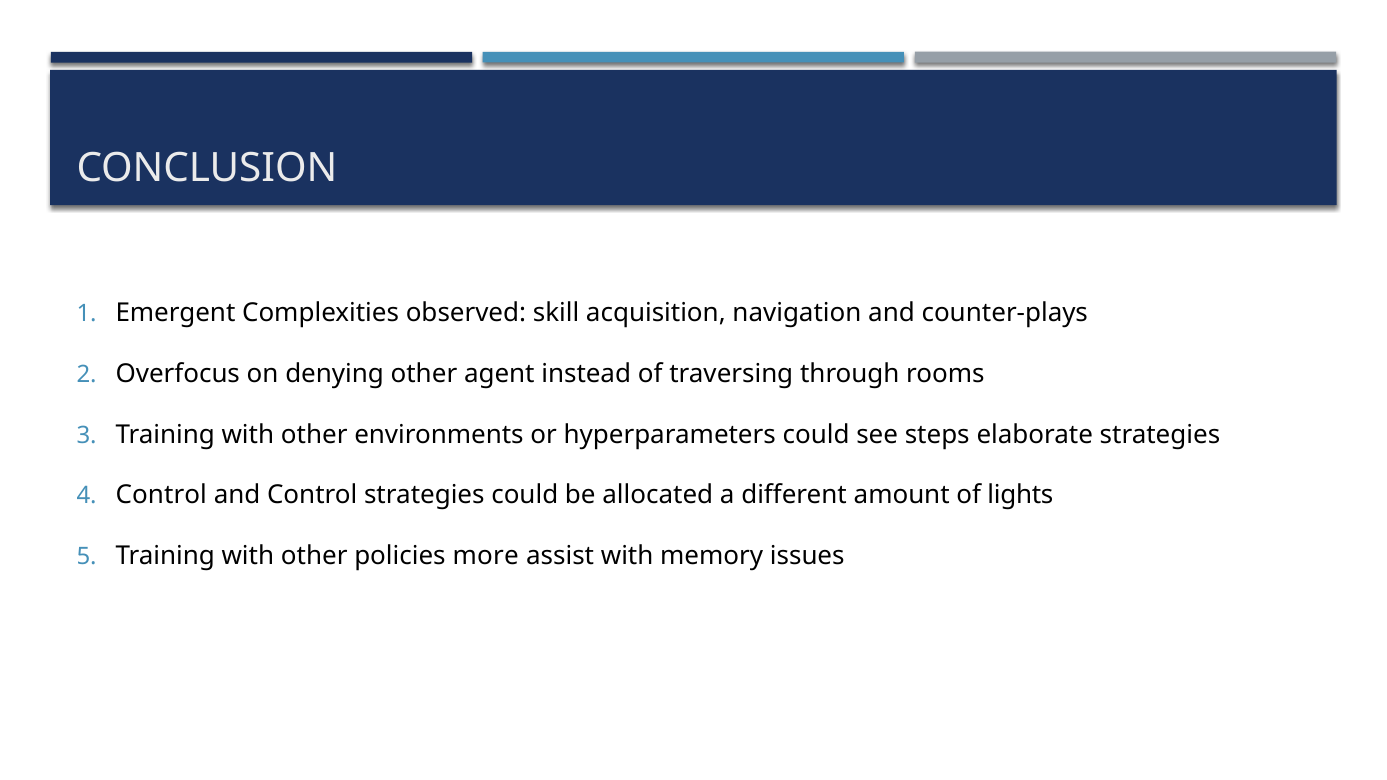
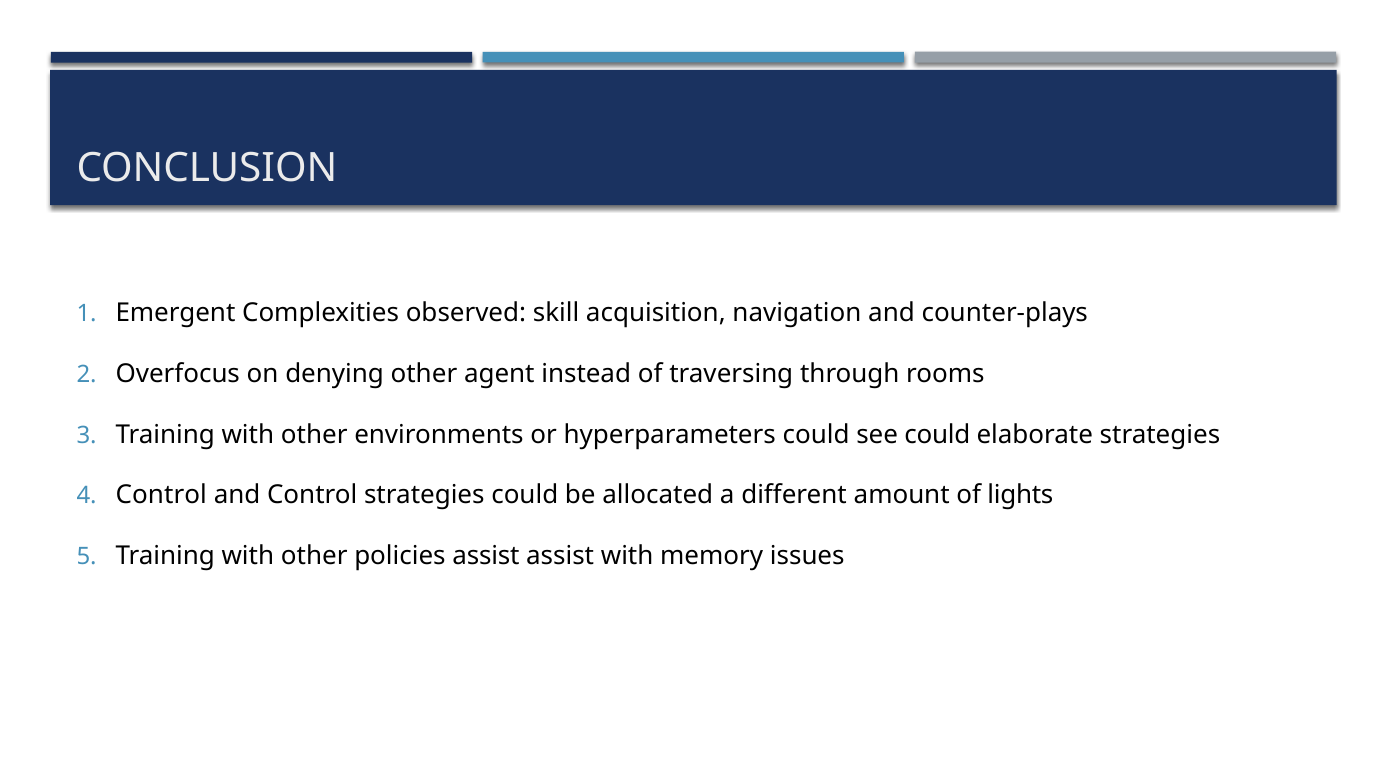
see steps: steps -> could (937, 435)
policies more: more -> assist (486, 556)
